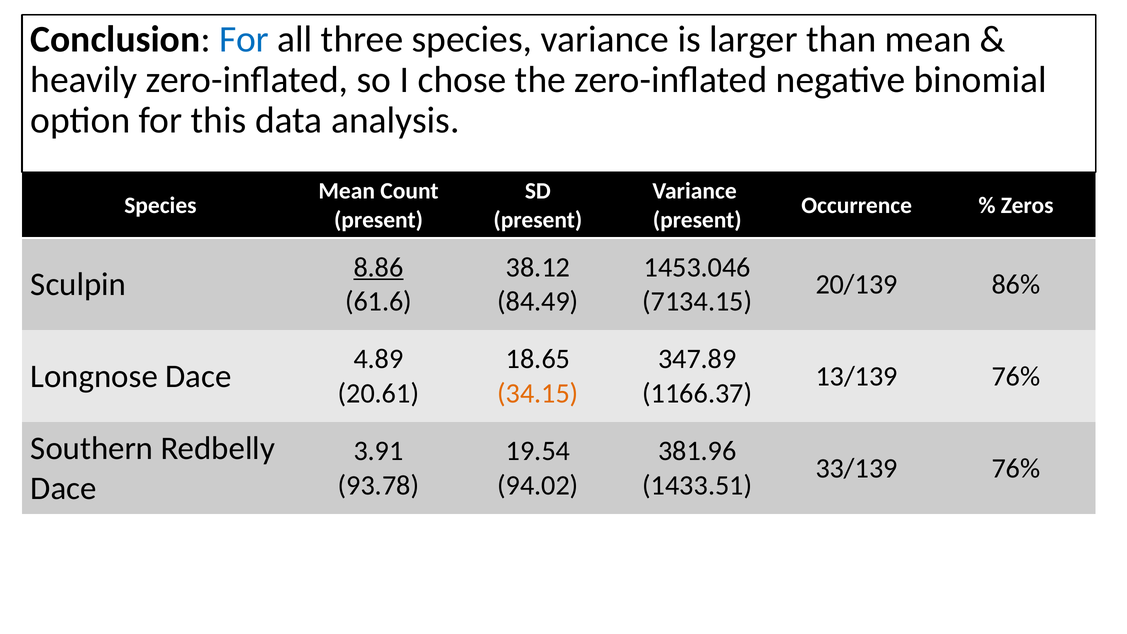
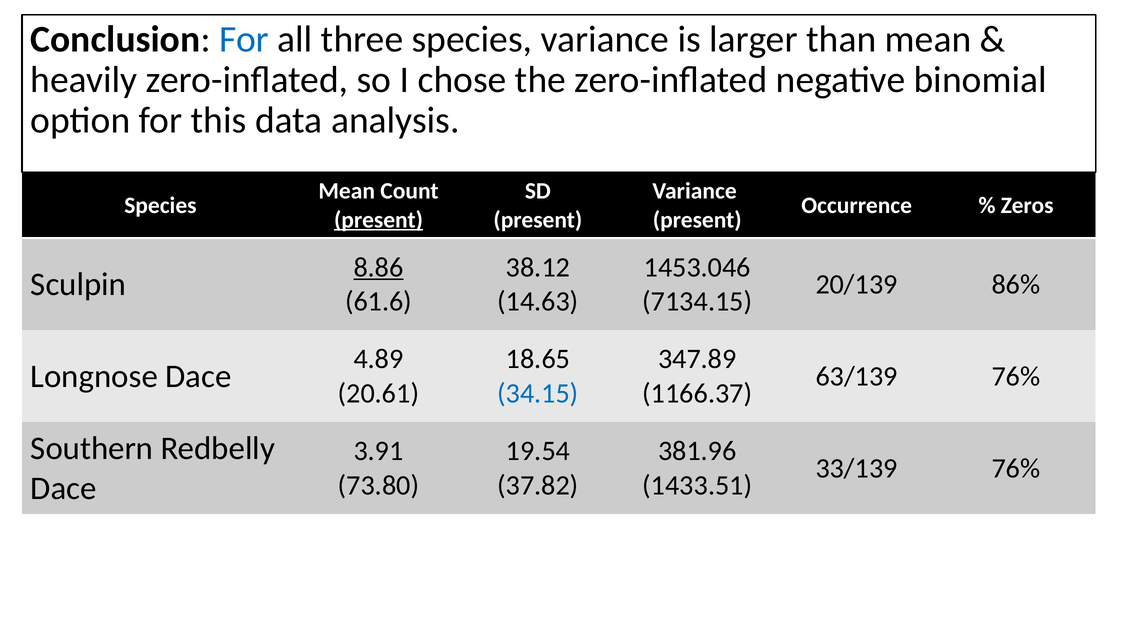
present underline: none -> present (379, 220)
84.49: 84.49 -> 14.63 (538, 302)
13/139: 13/139 -> 63/139 (857, 376)
34.15 colour: orange -> blue (538, 393)
93.78: 93.78 -> 73.80 (378, 485)
94.02: 94.02 -> 37.82 (538, 485)
